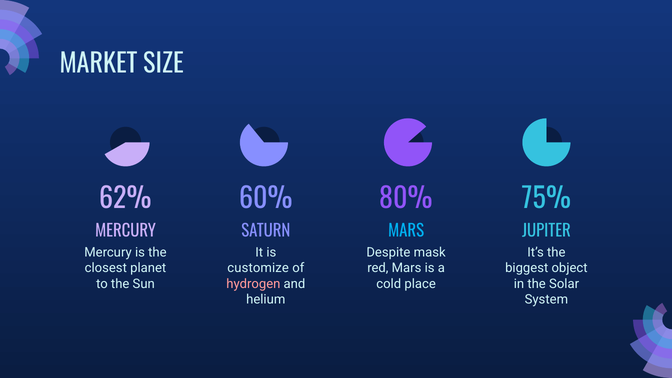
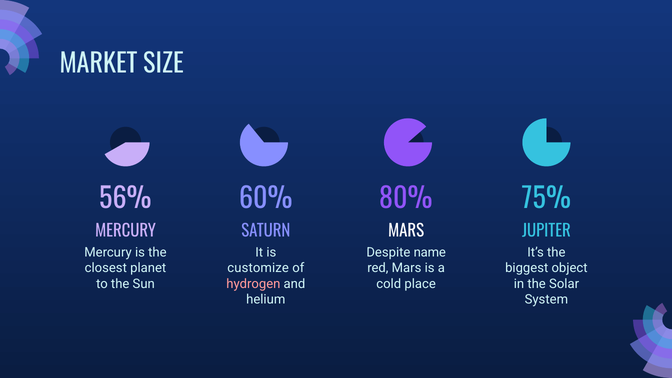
62%: 62% -> 56% (125, 199)
MARS colour: light blue -> white (406, 231)
mask: mask -> name (430, 252)
